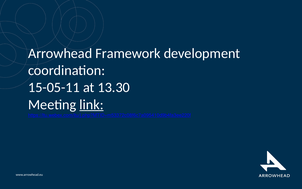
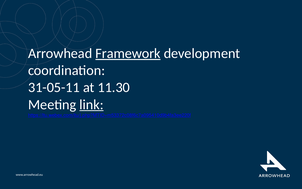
Framework underline: none -> present (128, 53)
15-05-11: 15-05-11 -> 31-05-11 (54, 87)
13.30: 13.30 -> 11.30 (114, 87)
